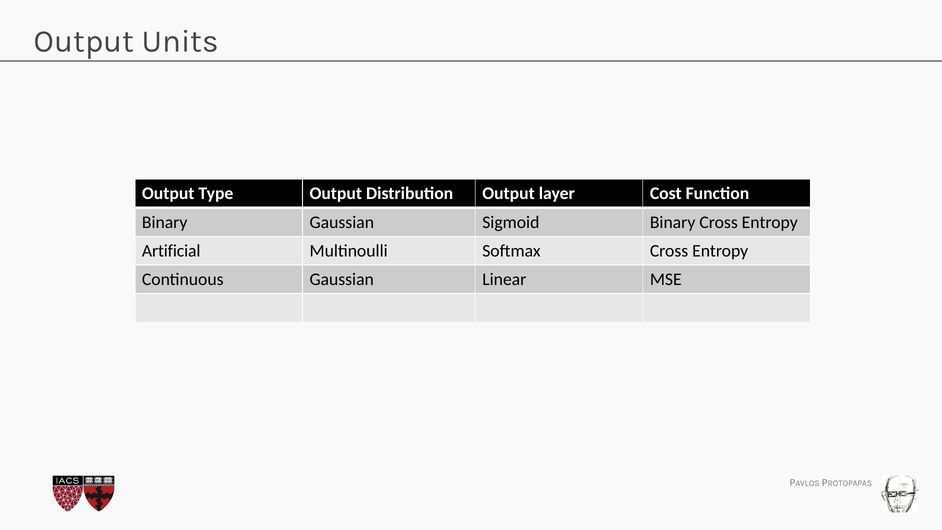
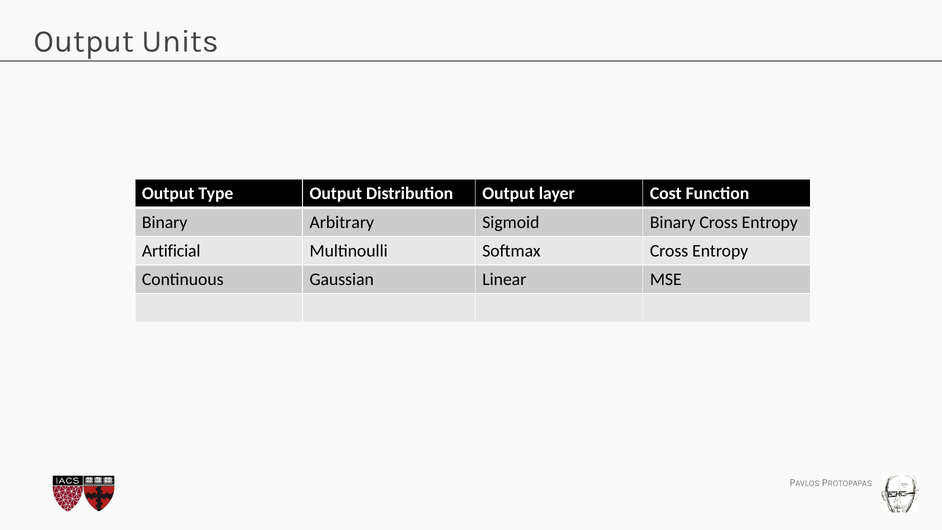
Binary Gaussian: Gaussian -> Arbitrary (342, 222)
